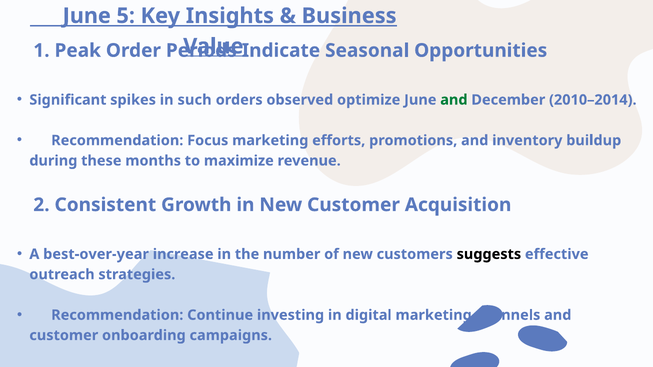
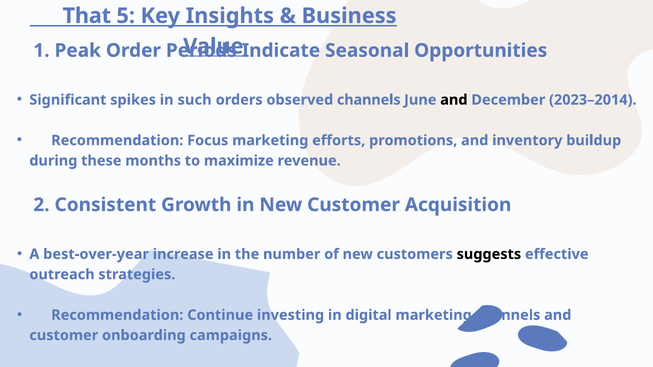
June: June -> That (87, 16)
observed optimize: optimize -> channels (369, 100)
and colour: green -> black (454, 100)
2010–2014: 2010–2014 -> 2023–2014 (593, 100)
